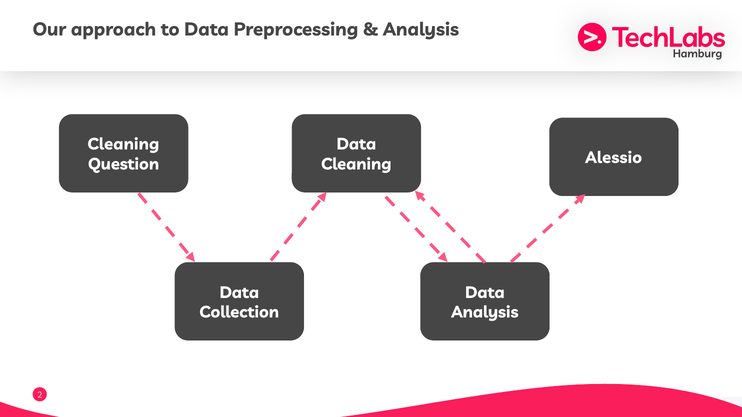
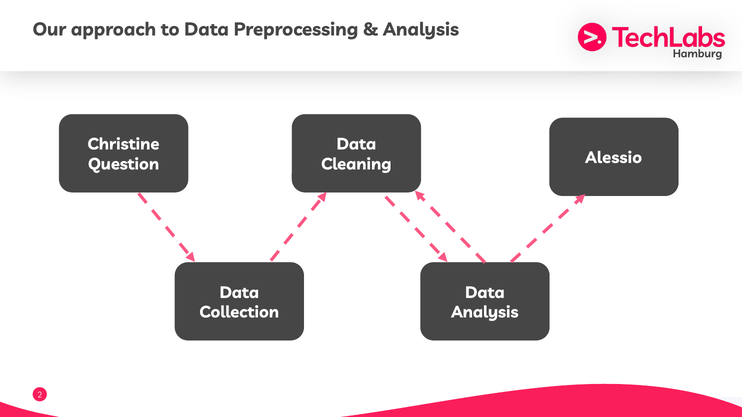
Cleaning: Cleaning -> Christine (124, 145)
